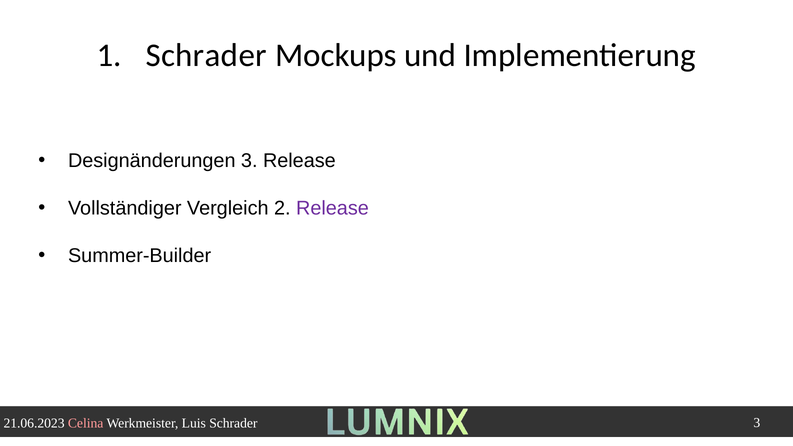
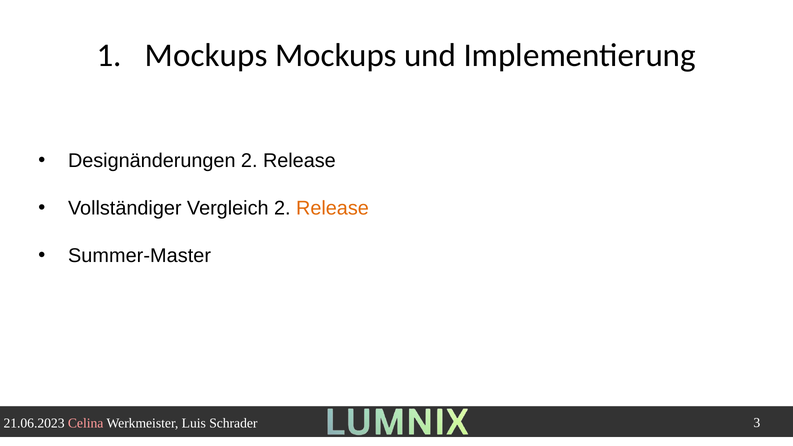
1 Schrader: Schrader -> Mockups (206, 55)
Designänderungen 3: 3 -> 2 (249, 161)
Release colour: purple -> orange (332, 208)
Summer-Builder: Summer-Builder -> Summer-Master (140, 256)
